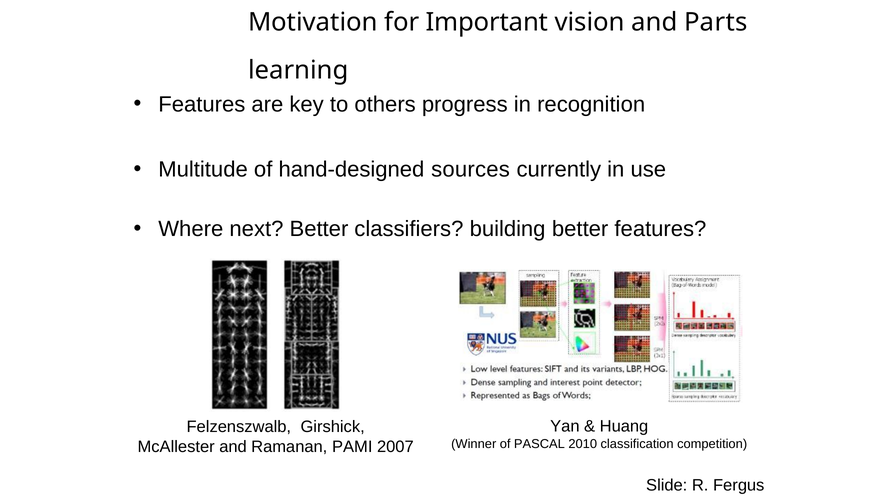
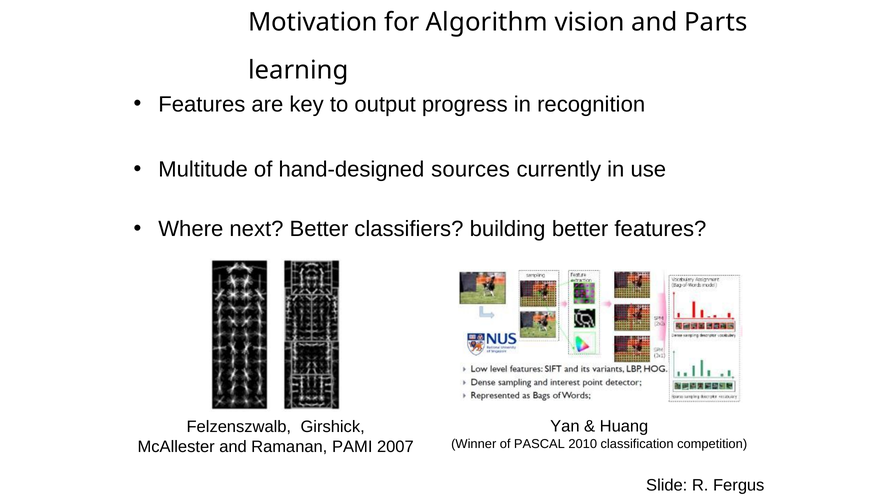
Important: Important -> Algorithm (487, 22)
others: others -> output (385, 105)
